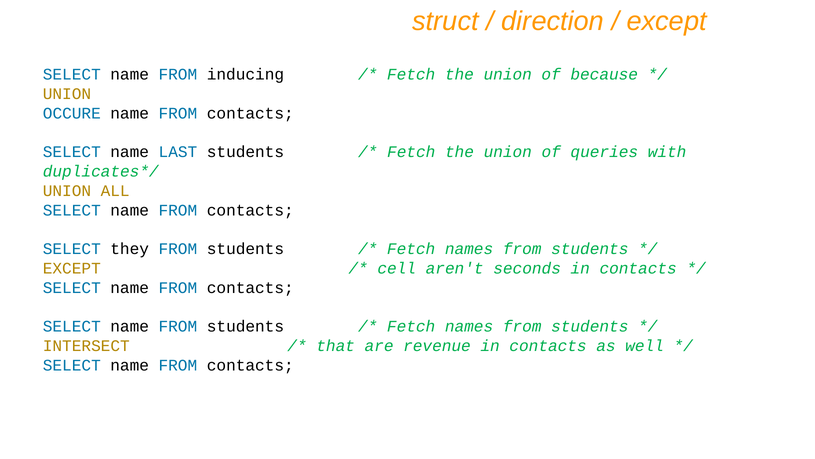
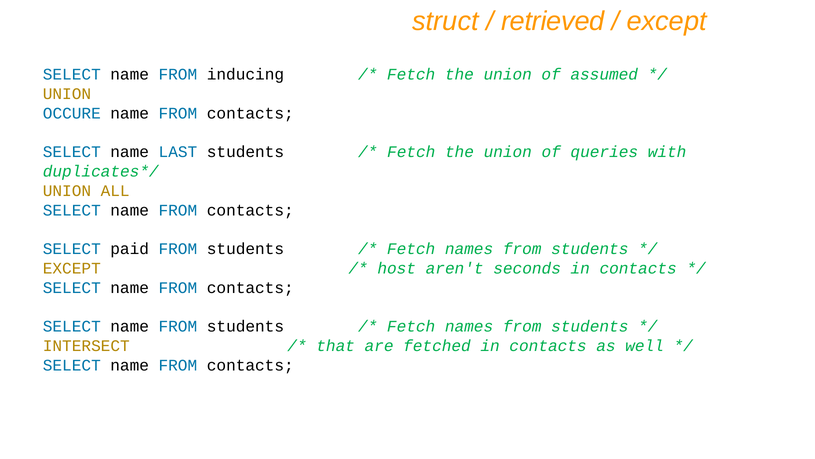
direction: direction -> retrieved (553, 21)
because: because -> assumed (604, 75)
they: they -> paid (130, 249)
cell: cell -> host (397, 268)
revenue: revenue -> fetched (437, 345)
